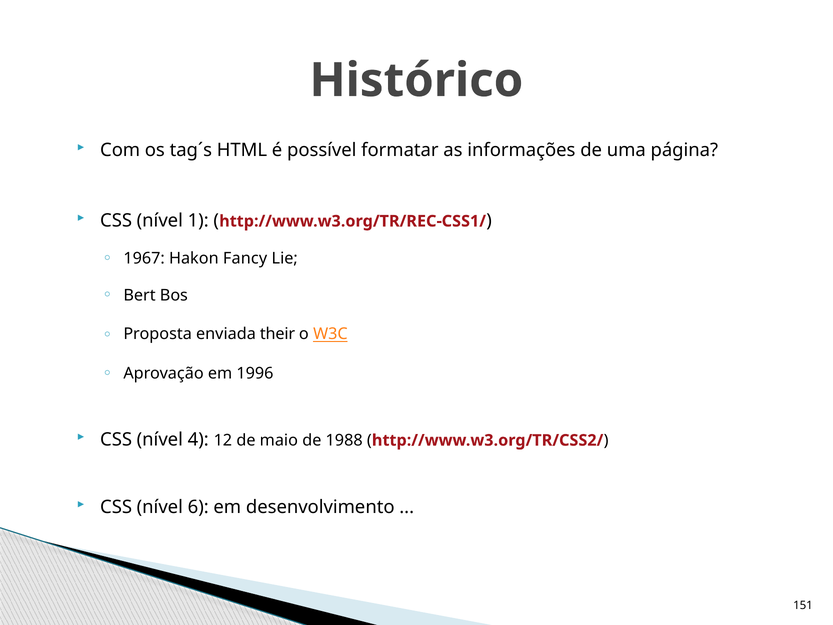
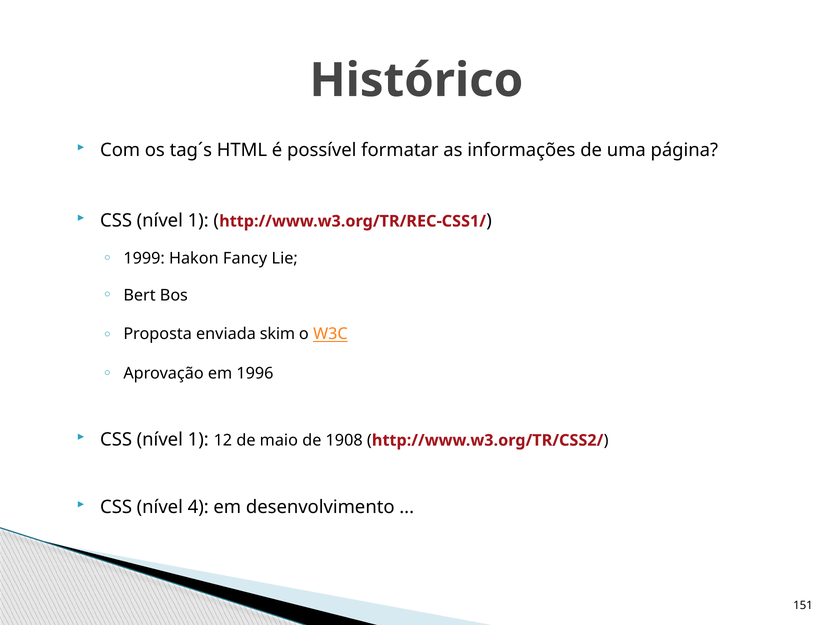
1967: 1967 -> 1999 (144, 258)
their: their -> skim (277, 334)
4: 4 -> 1 (198, 439)
1988: 1988 -> 1908 (344, 440)
6: 6 -> 4 (198, 507)
